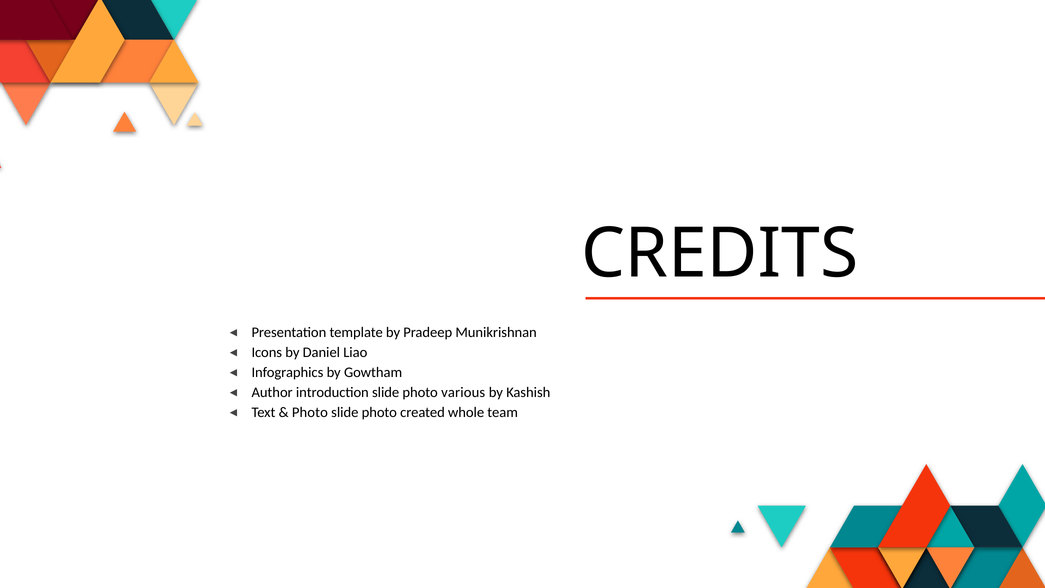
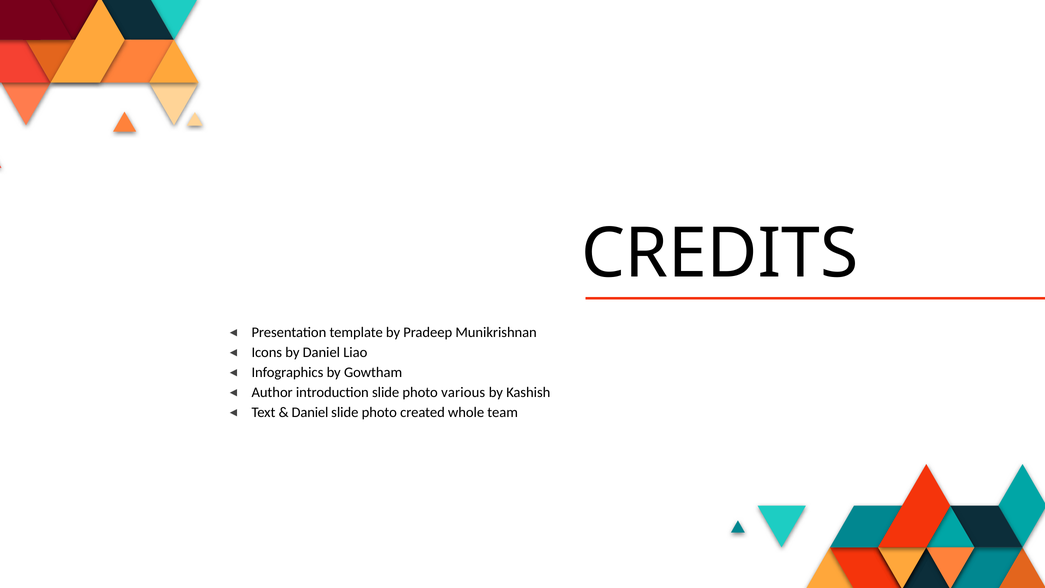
Photo: Photo -> Daniel (310, 412)
